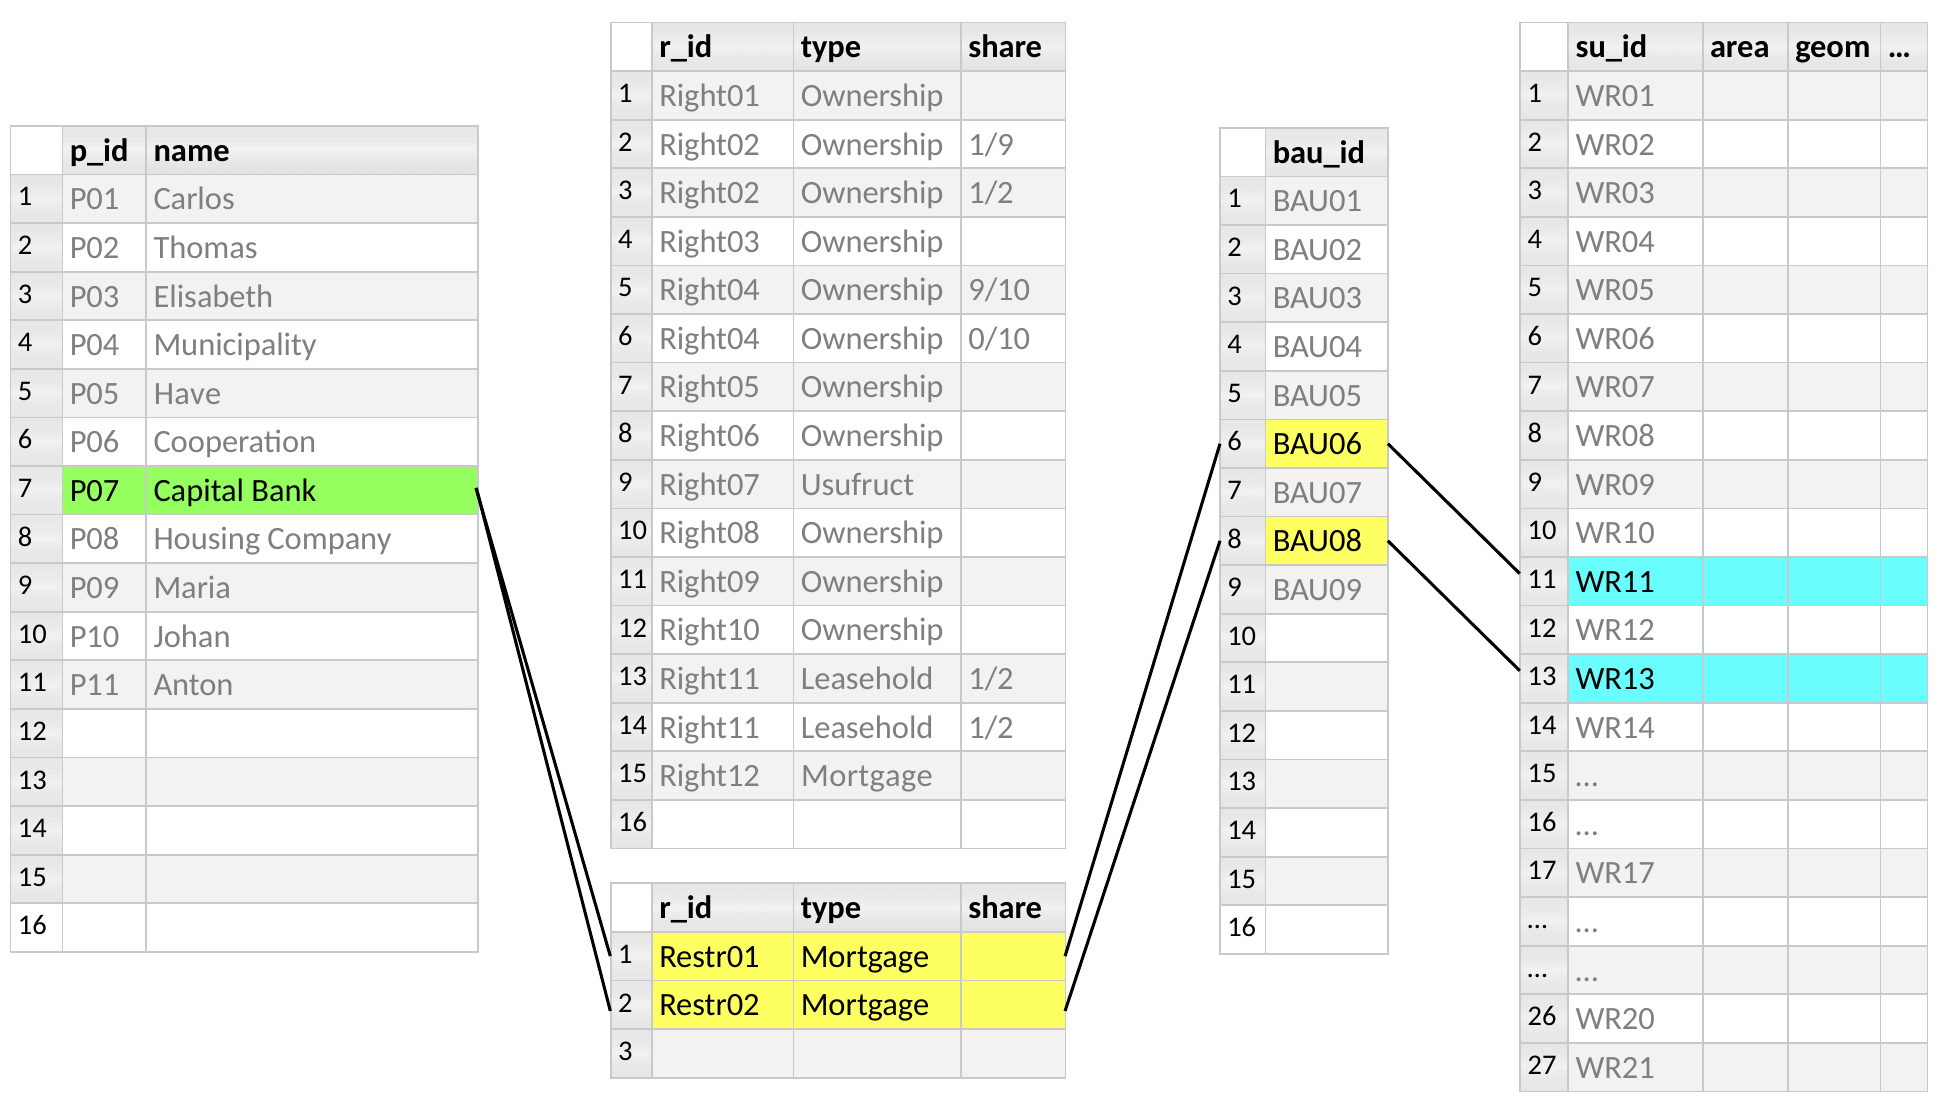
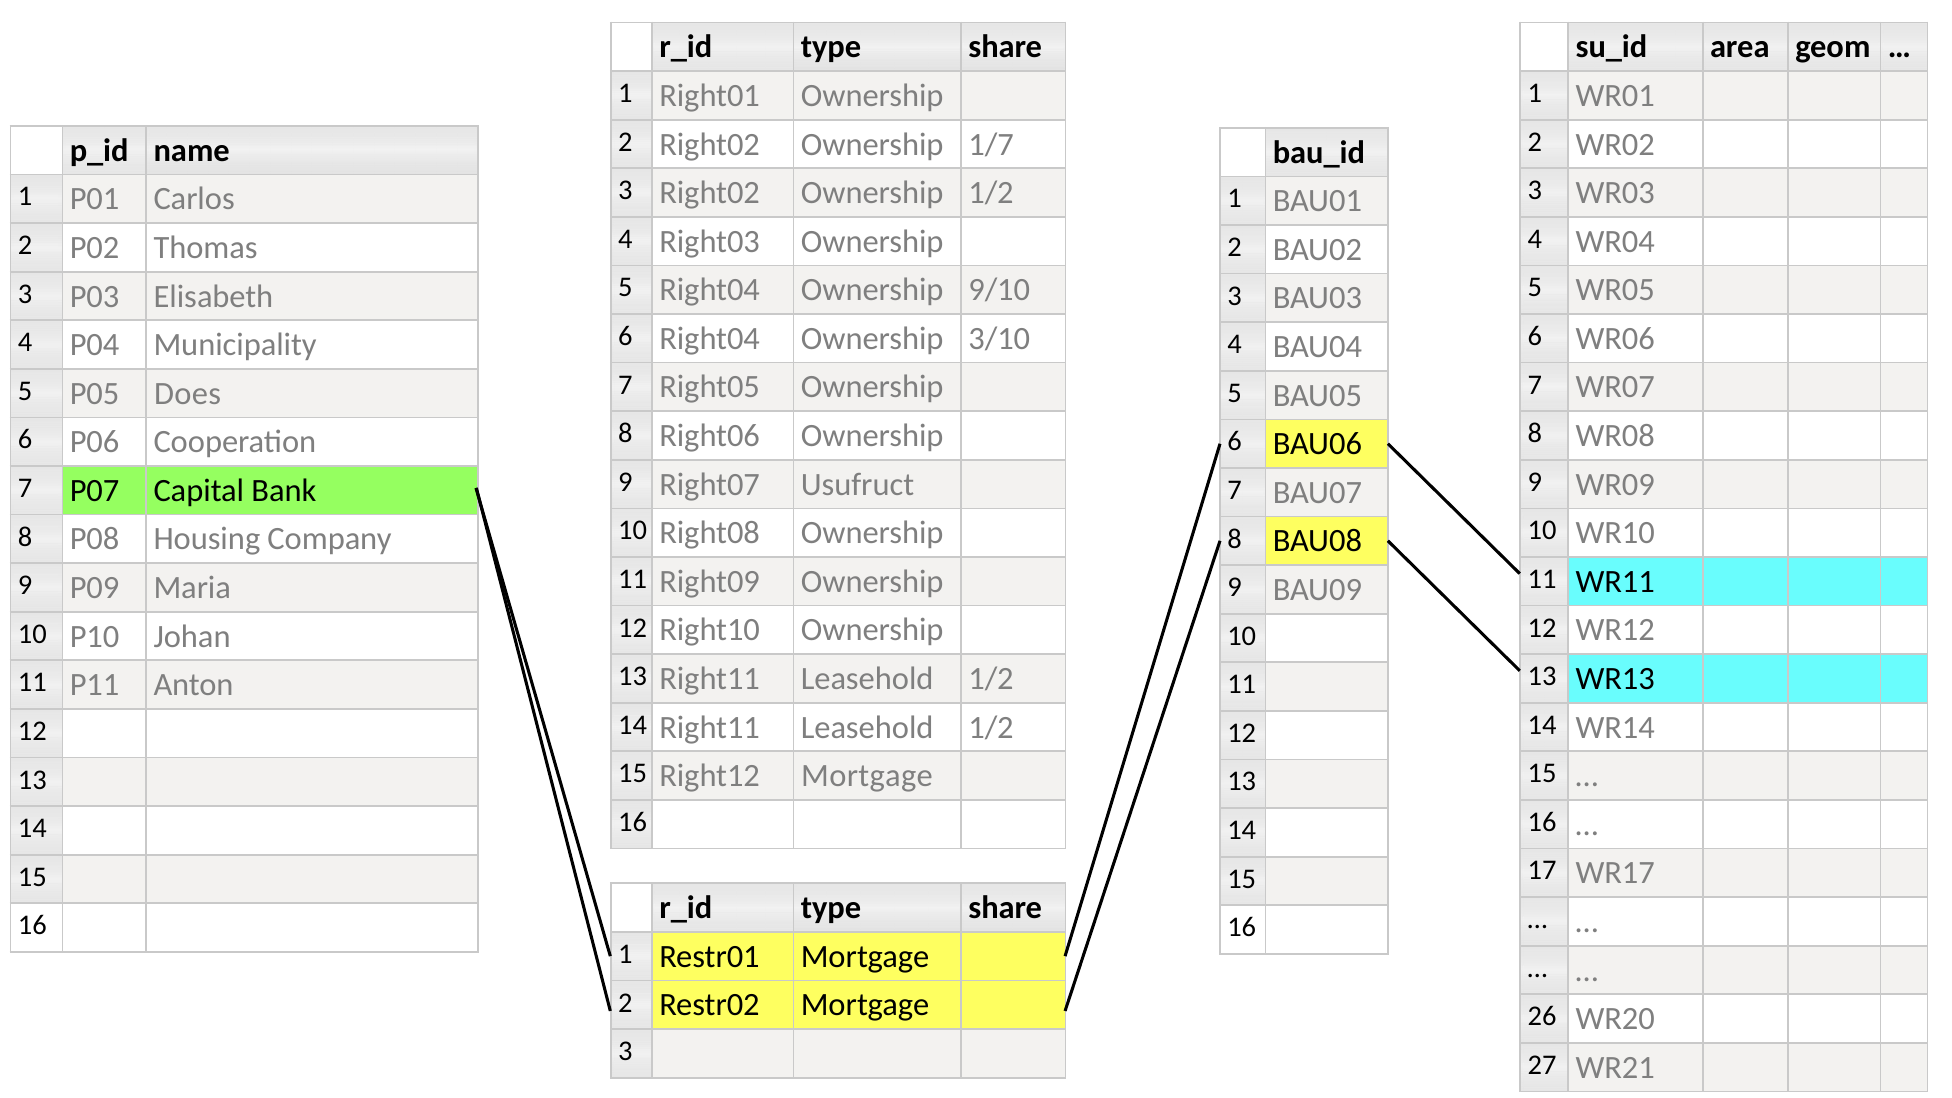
1/9: 1/9 -> 1/7 (991, 144)
0/10: 0/10 -> 3/10 (999, 339)
Have: Have -> Does (188, 393)
